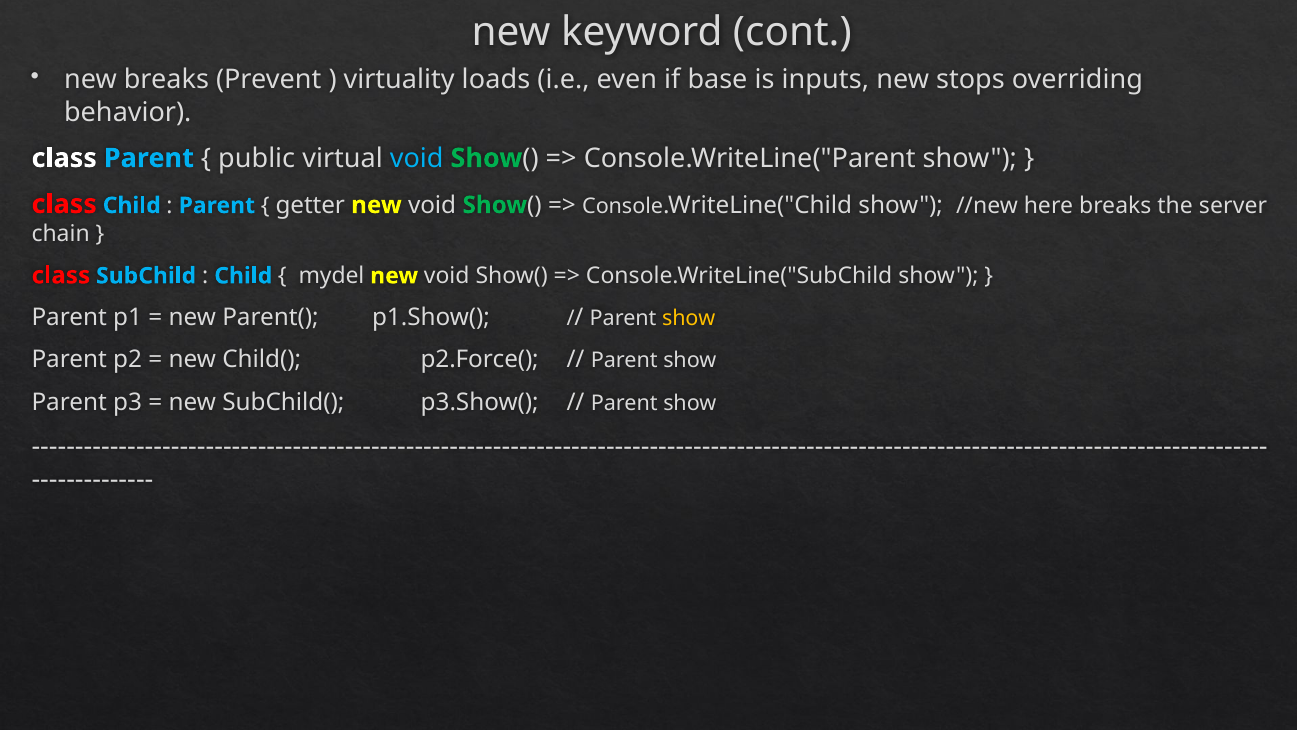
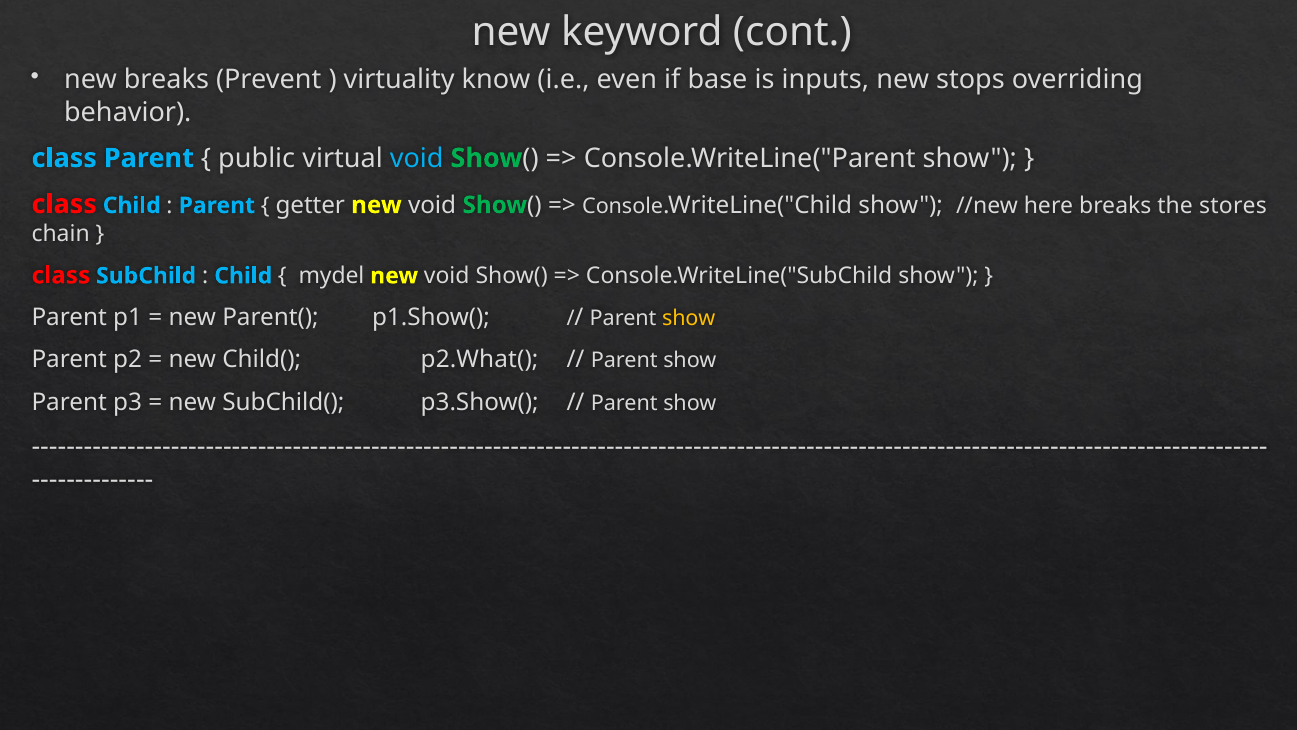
loads: loads -> know (496, 80)
class colour: white -> light blue (64, 158)
server: server -> stores (1233, 205)
p2.Force(: p2.Force( -> p2.What( (480, 360)
